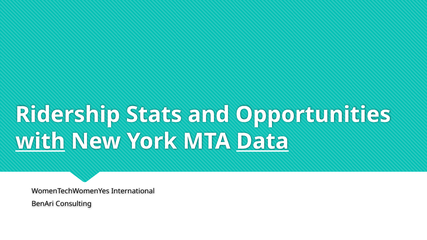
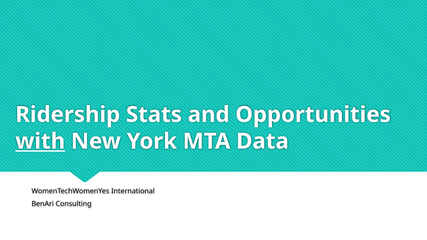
Data underline: present -> none (262, 141)
